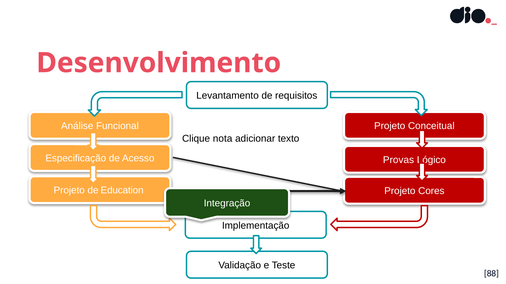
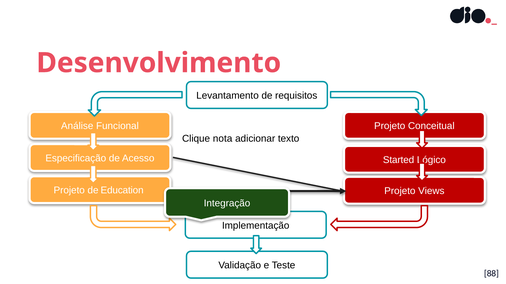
Provas: Provas -> Started (399, 160)
Cores: Cores -> Views (431, 191)
